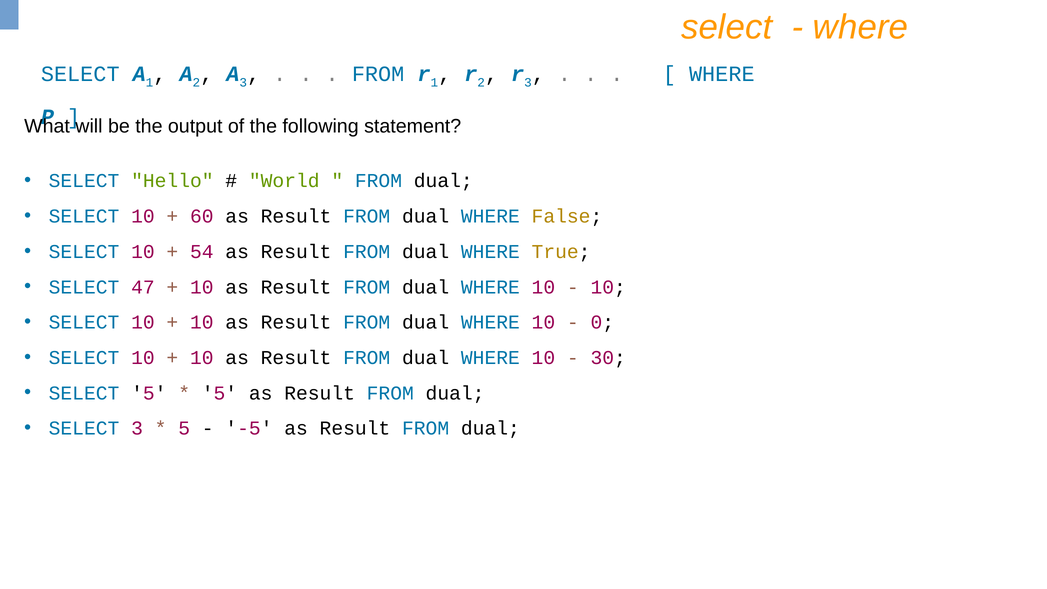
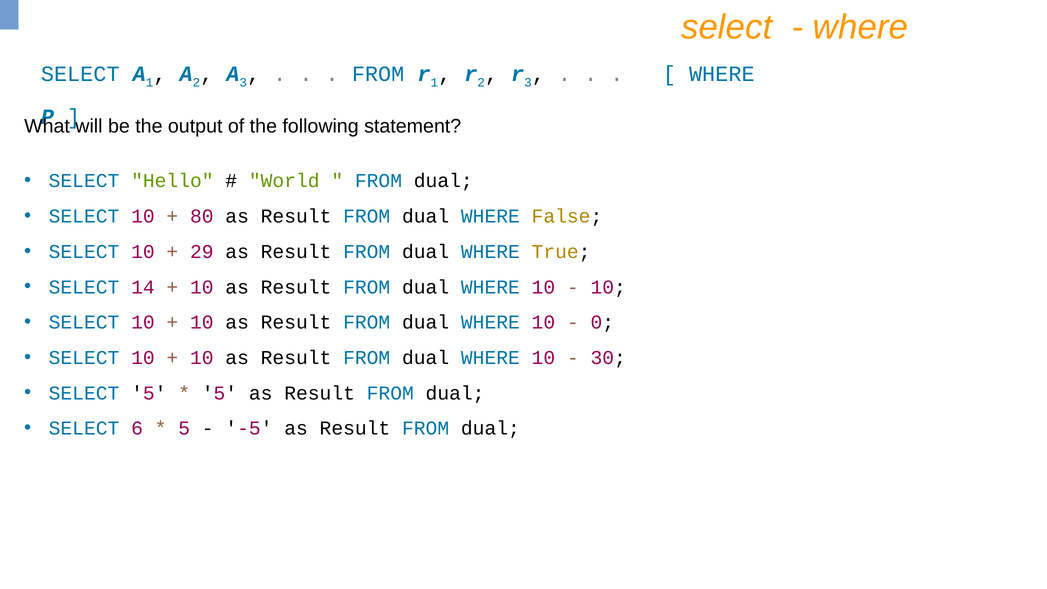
60: 60 -> 80 (202, 216)
54: 54 -> 29 (202, 252)
47: 47 -> 14 (143, 287)
SELECT 3: 3 -> 6 (137, 428)
